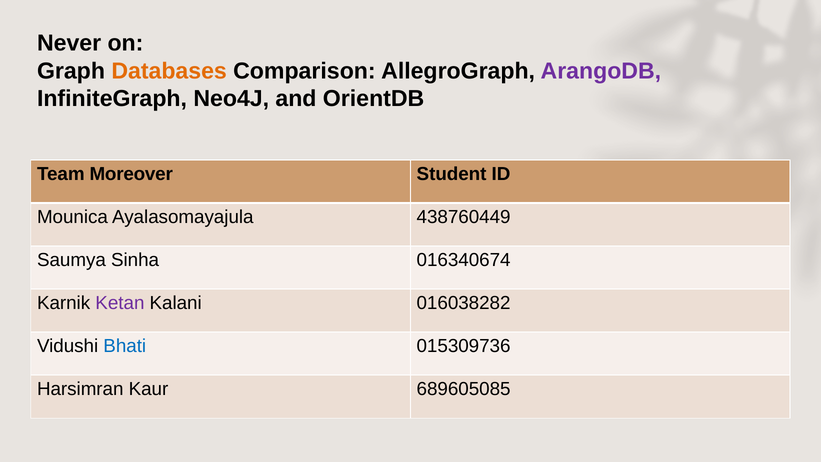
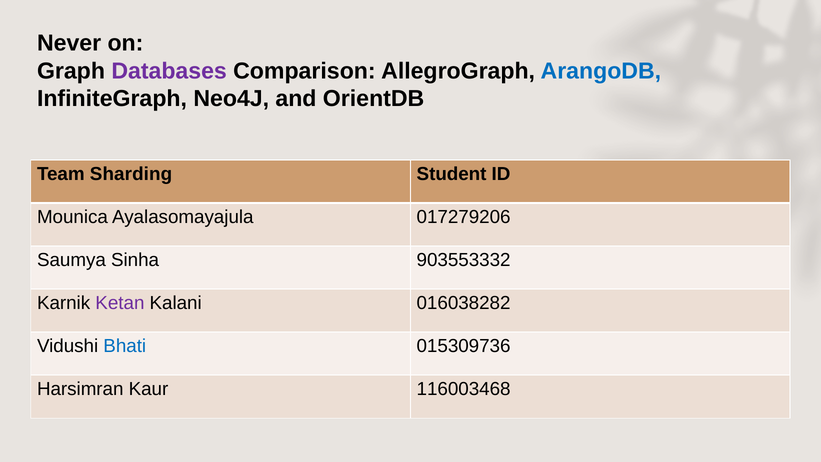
Databases colour: orange -> purple (169, 71)
ArangoDB colour: purple -> blue (601, 71)
Moreover: Moreover -> Sharding (131, 174)
438760449: 438760449 -> 017279206 (464, 217)
016340674: 016340674 -> 903553332 (464, 260)
689605085: 689605085 -> 116003468 (464, 389)
